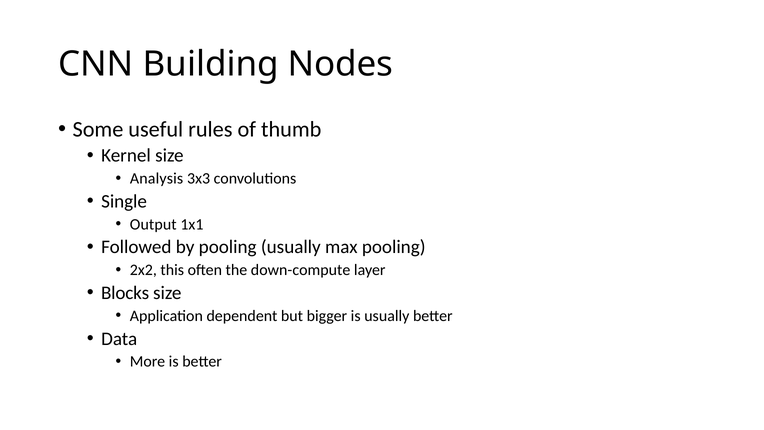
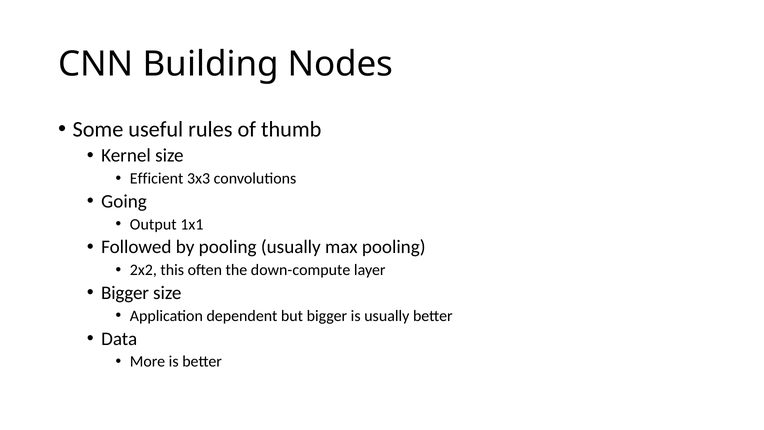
Analysis: Analysis -> Efficient (157, 178)
Single: Single -> Going (124, 201)
Blocks: Blocks -> Bigger (125, 293)
